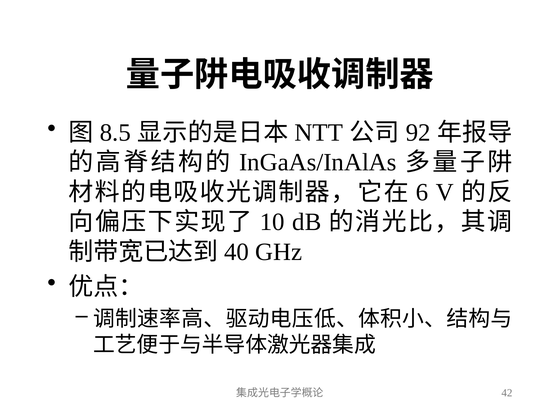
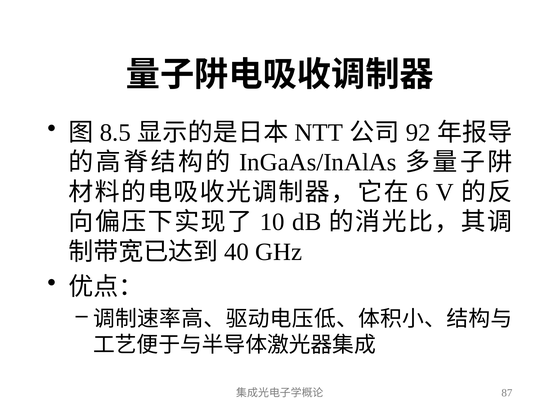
42: 42 -> 87 (507, 393)
